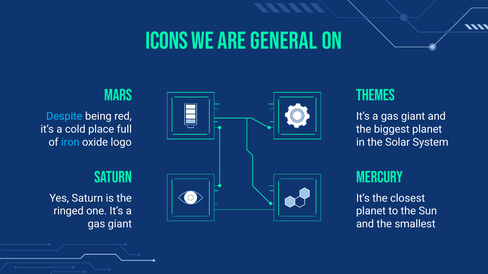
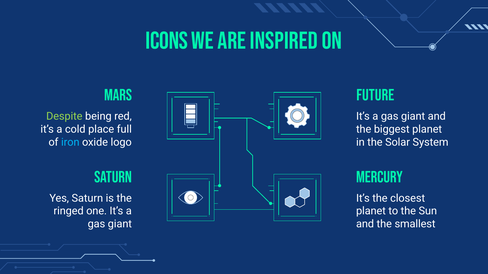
GENERAL: GENERAL -> INSPIRED (284, 41)
THEMES: THEMES -> FUTURE (375, 95)
Despite colour: light blue -> light green (64, 116)
